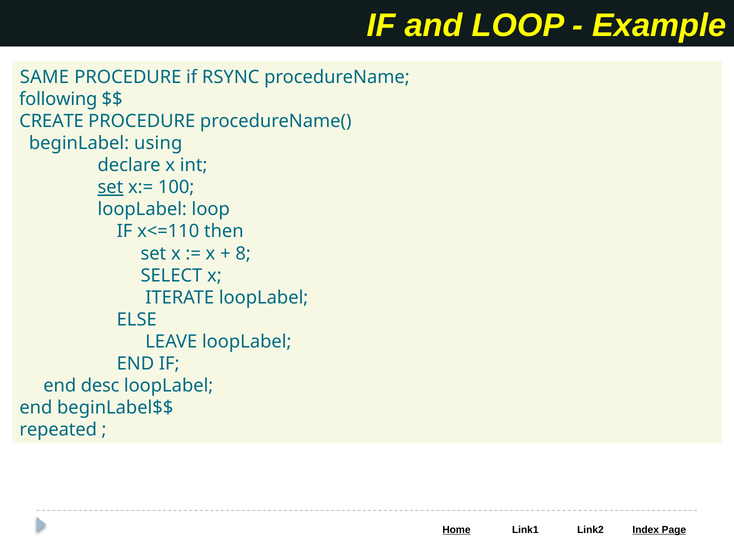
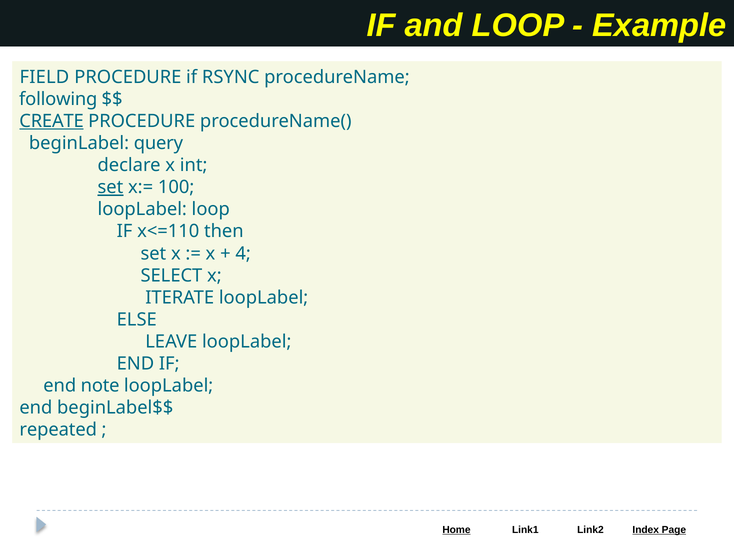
SAME: SAME -> FIELD (44, 77)
CREATE underline: none -> present (52, 121)
using: using -> query (158, 143)
8: 8 -> 4 (243, 253)
desc: desc -> note (100, 385)
